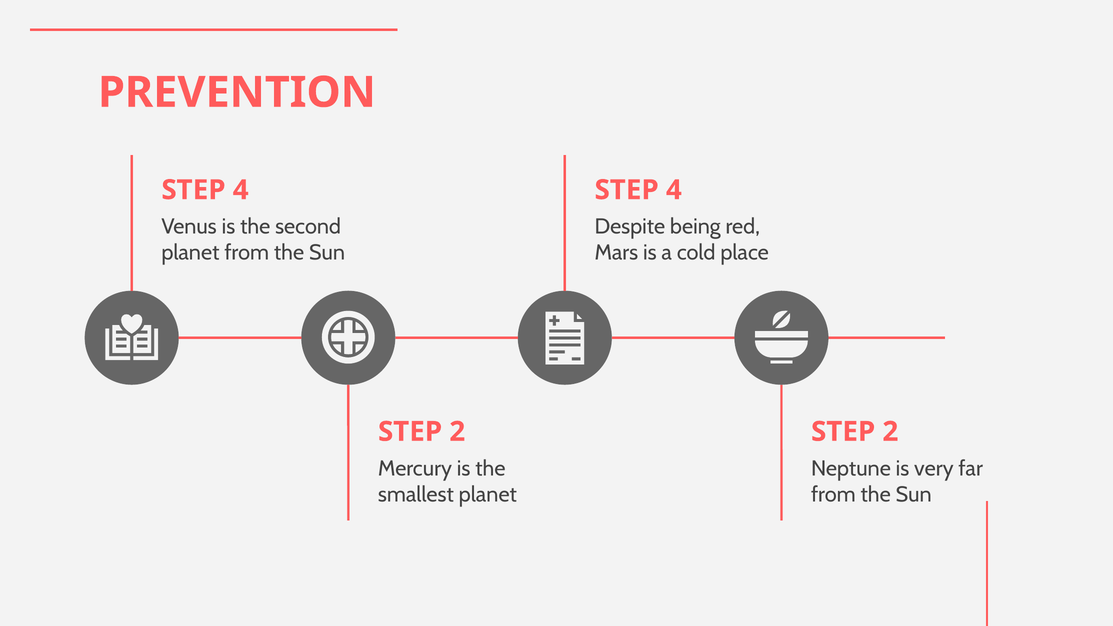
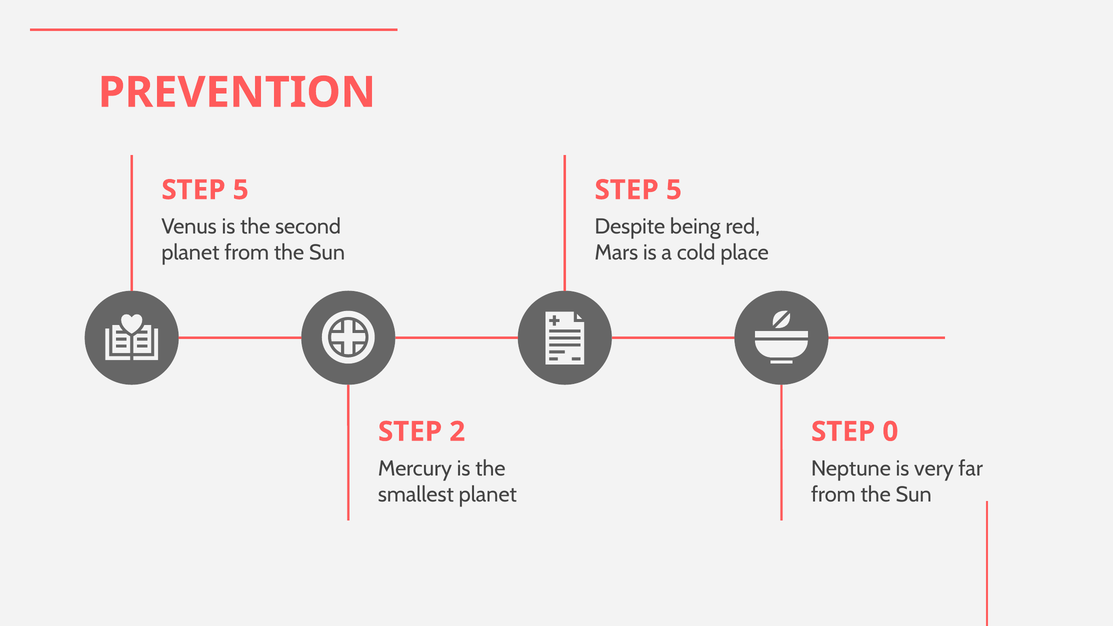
4: 4 -> 5 (241, 190)
4: 4 -> 5 (674, 190)
2: 2 -> 0 (890, 432)
